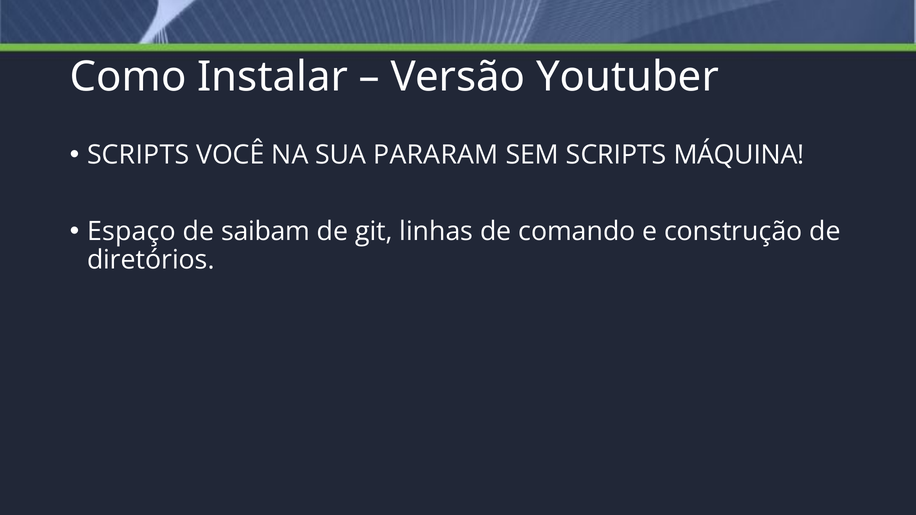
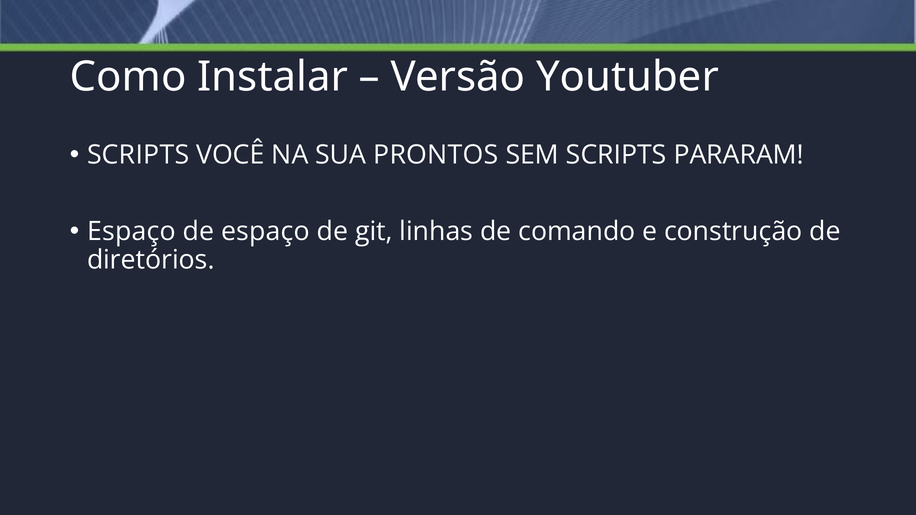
PARARAM: PARARAM -> PRONTOS (436, 155)
MÁQUINA: MÁQUINA -> PARARAM (739, 155)
de saibam: saibam -> espaço (265, 231)
